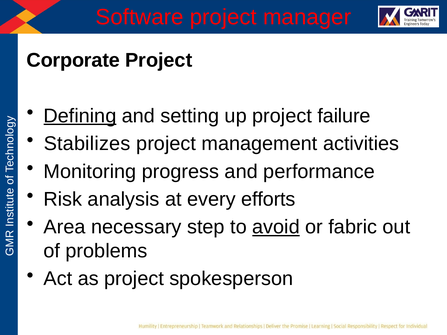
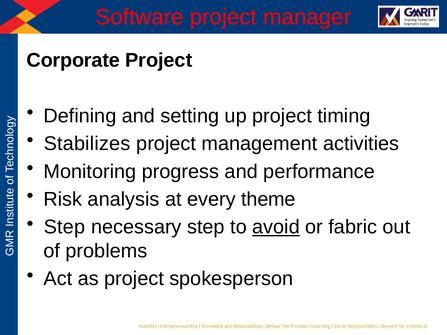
Defining underline: present -> none (80, 116)
failure: failure -> timing (344, 116)
efforts: efforts -> theme (268, 199)
Area: Area -> Step (64, 227)
